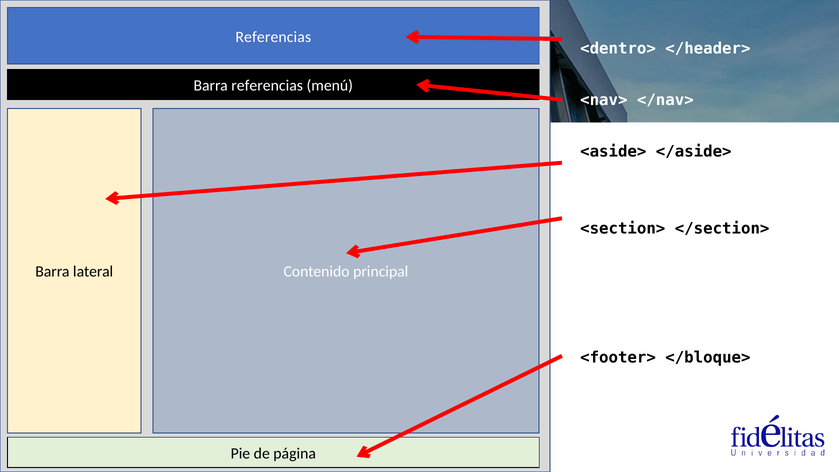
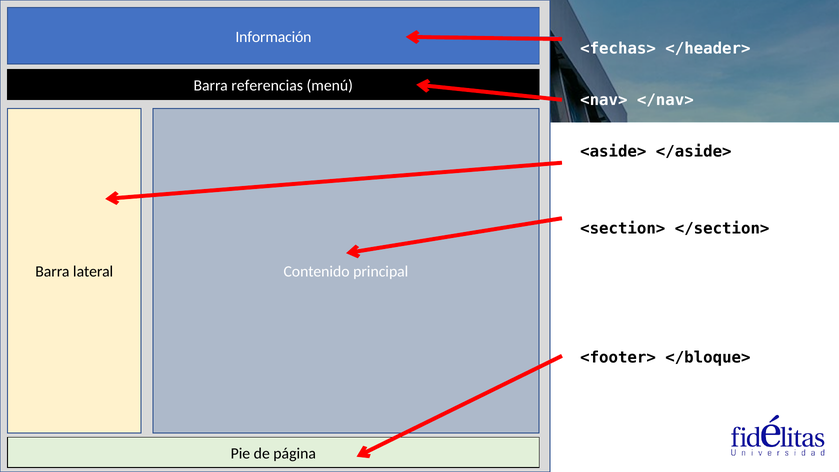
Referencias: Referencias -> Información (273, 37)
<dentro>: <dentro> -> <fechas> (618, 49)
